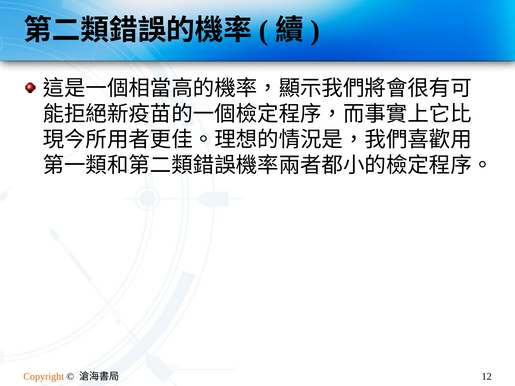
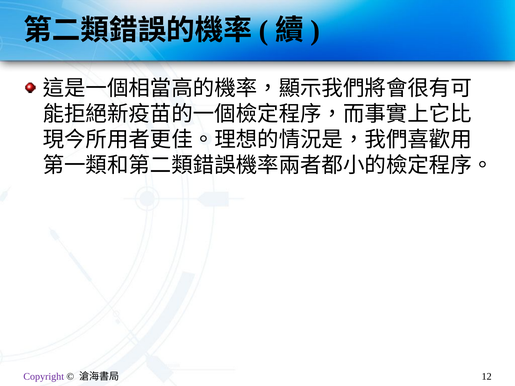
Copyright colour: orange -> purple (44, 377)
